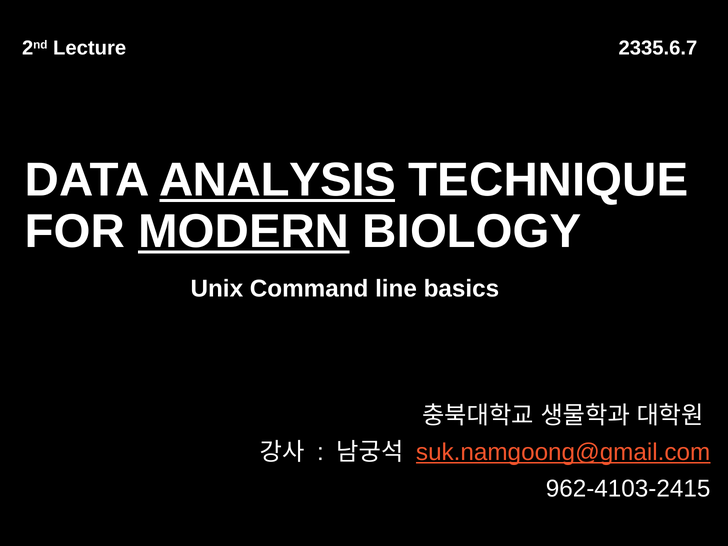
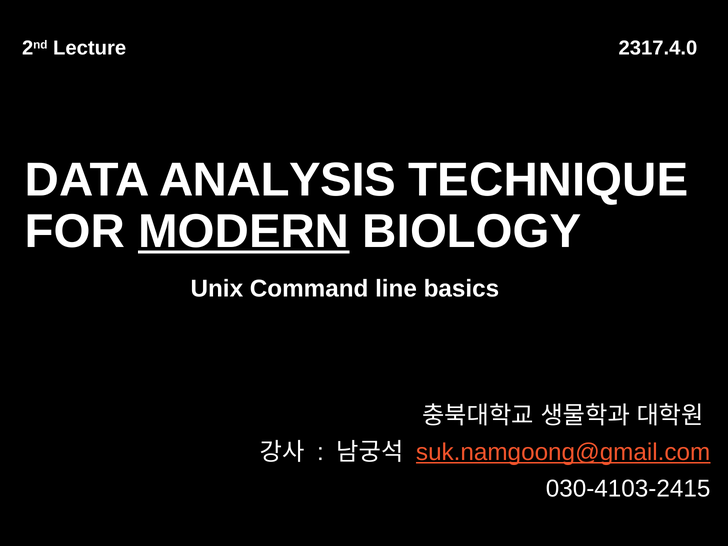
2335.6.7: 2335.6.7 -> 2317.4.0 (658, 48)
ANALYSIS underline: present -> none (277, 180)
962-4103-2415: 962-4103-2415 -> 030-4103-2415 (628, 489)
